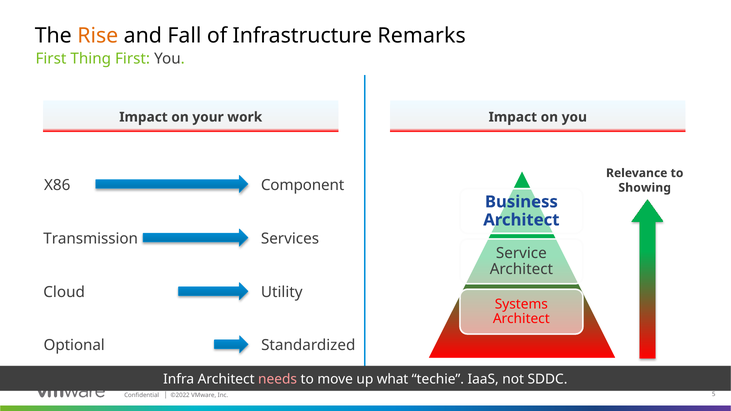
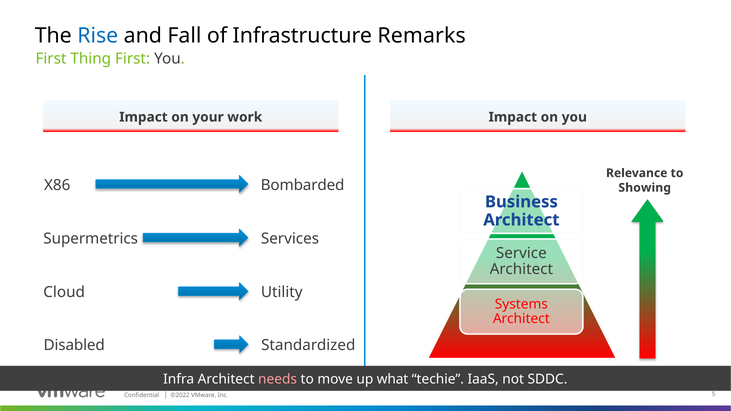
Rise colour: orange -> blue (98, 36)
Component: Component -> Bombarded (303, 185)
Transmission: Transmission -> Supermetrics (91, 239)
Optional: Optional -> Disabled (74, 346)
